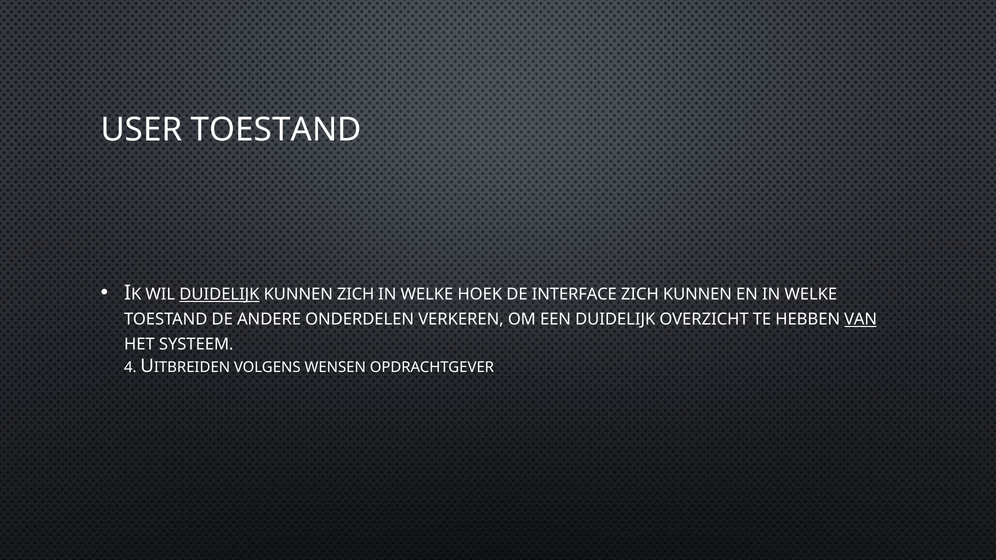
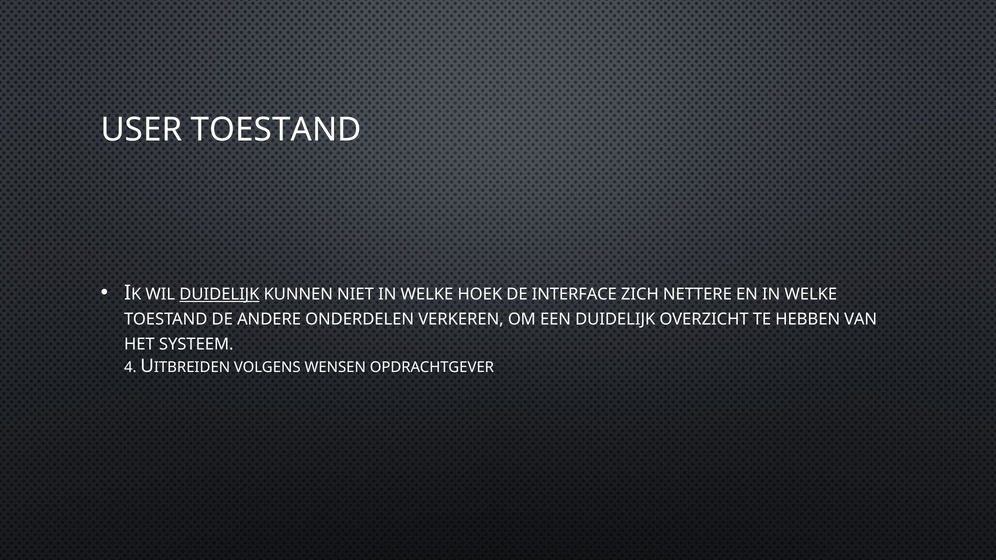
KUNNEN ZICH: ZICH -> NIET (356, 295)
ZICH KUNNEN: KUNNEN -> NETTERE (697, 295)
VAN underline: present -> none (861, 319)
